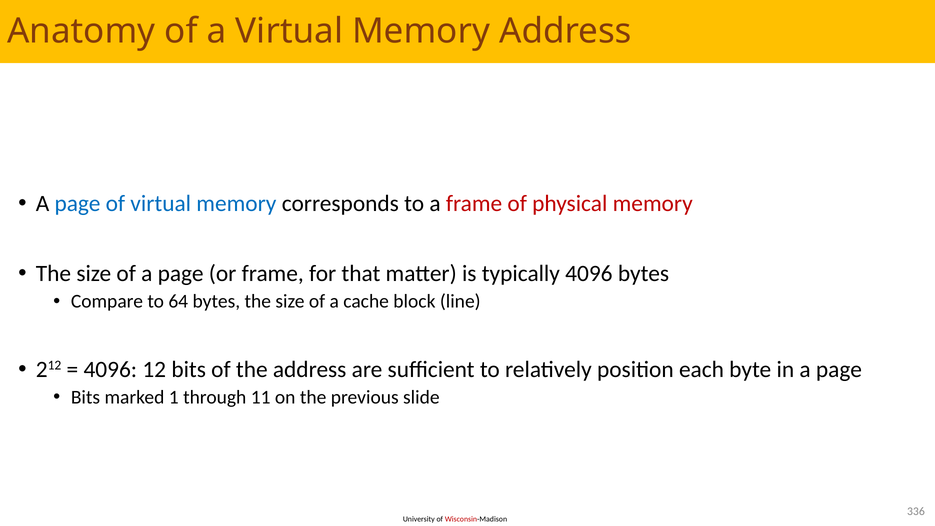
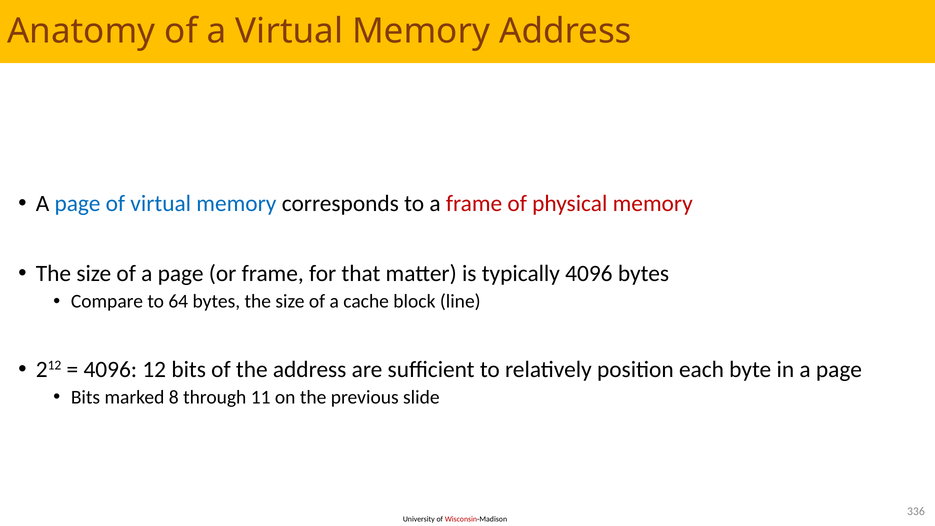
1: 1 -> 8 (174, 397)
